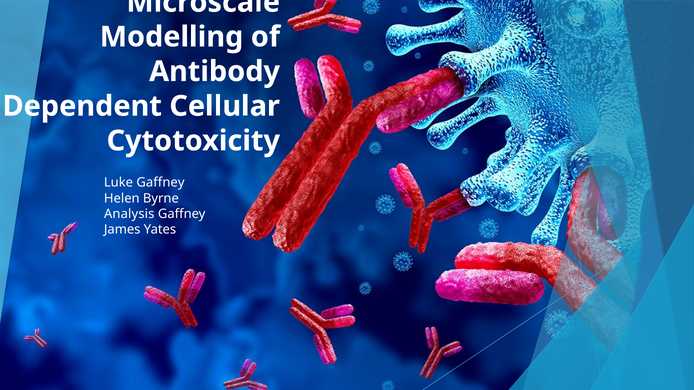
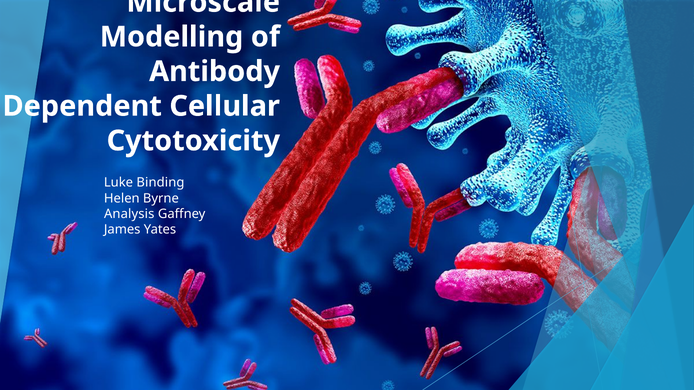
Luke Gaffney: Gaffney -> Binding (160, 183)
